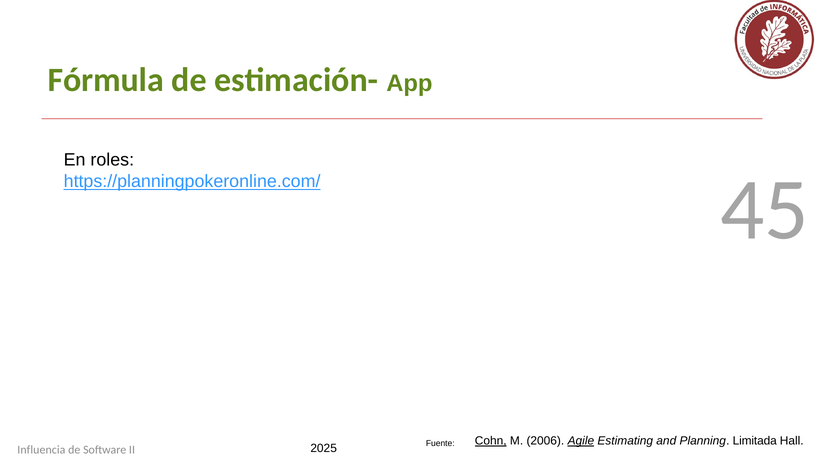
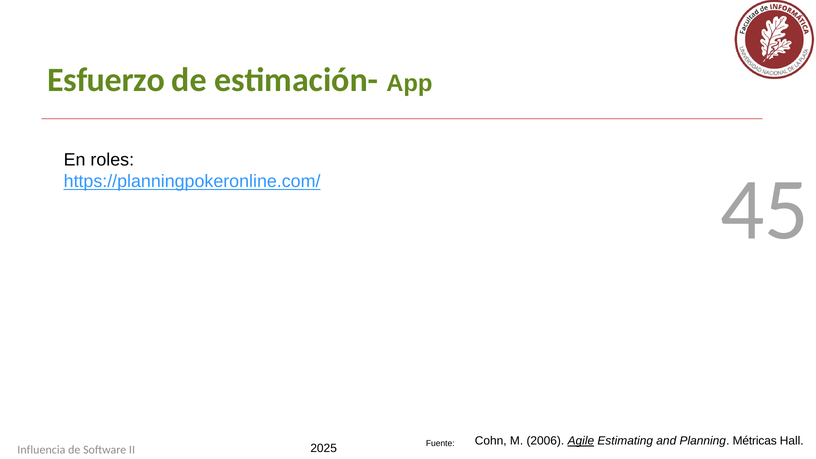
Fórmula: Fórmula -> Esfuerzo (106, 80)
Cohn underline: present -> none (491, 441)
Limitada: Limitada -> Métricas (755, 441)
